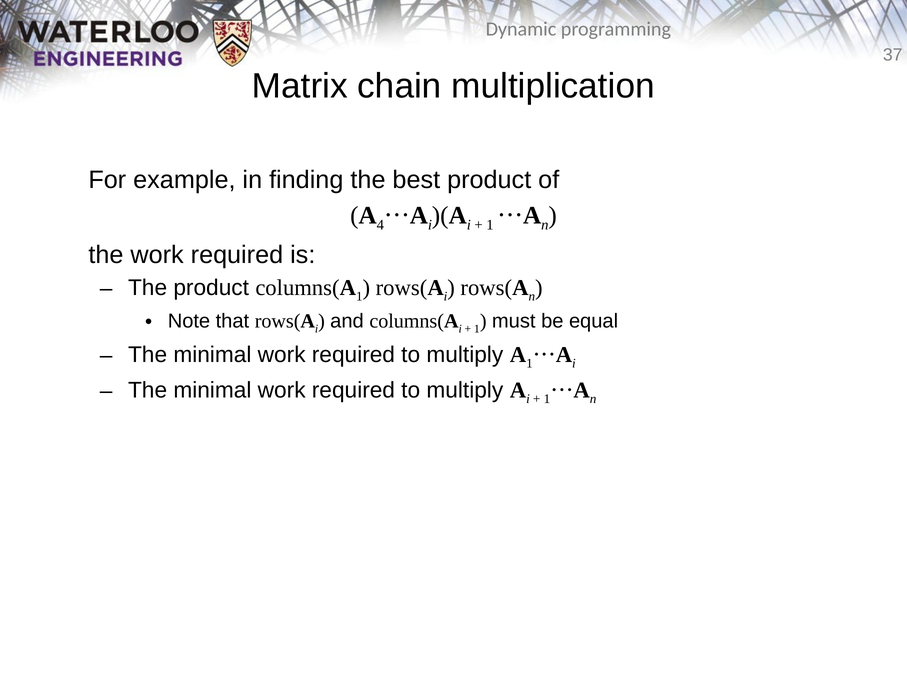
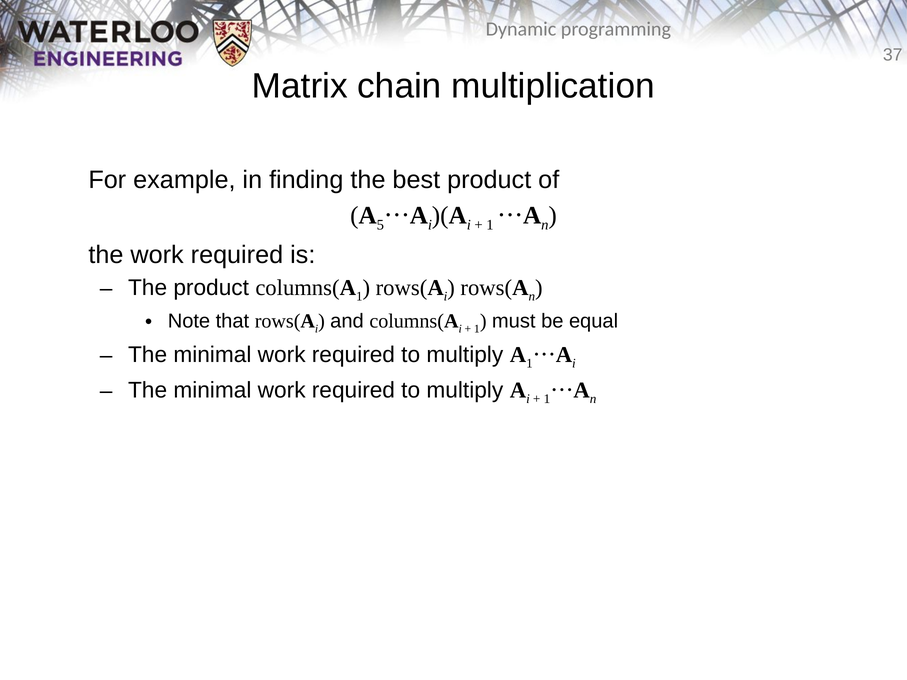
4: 4 -> 5 (380, 225)
